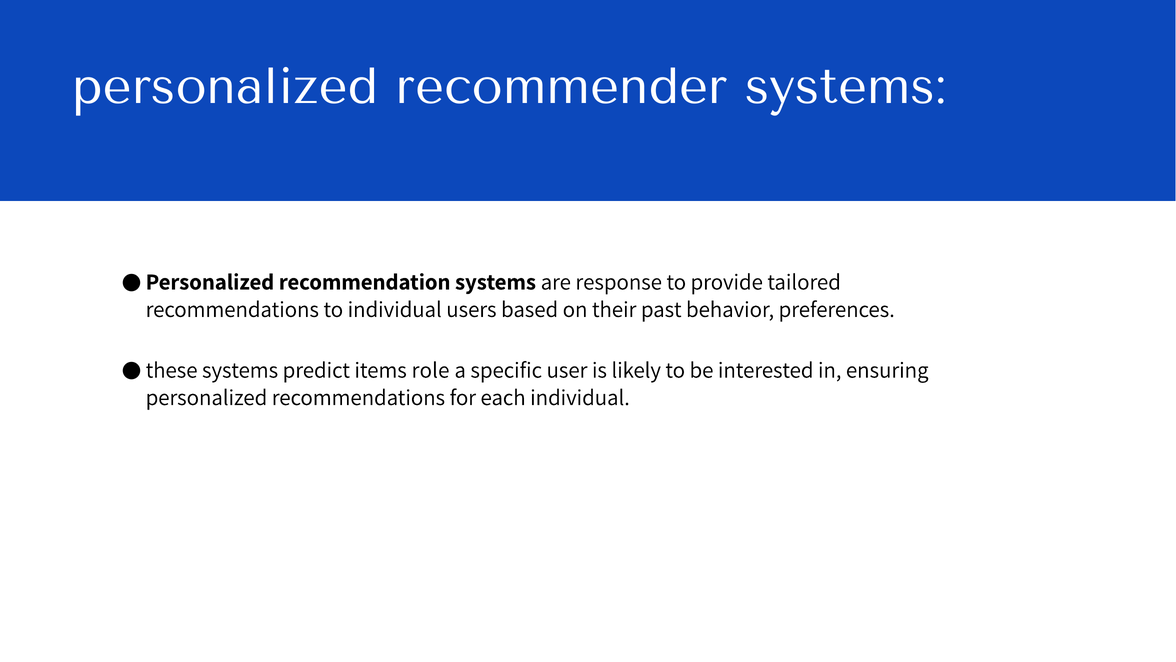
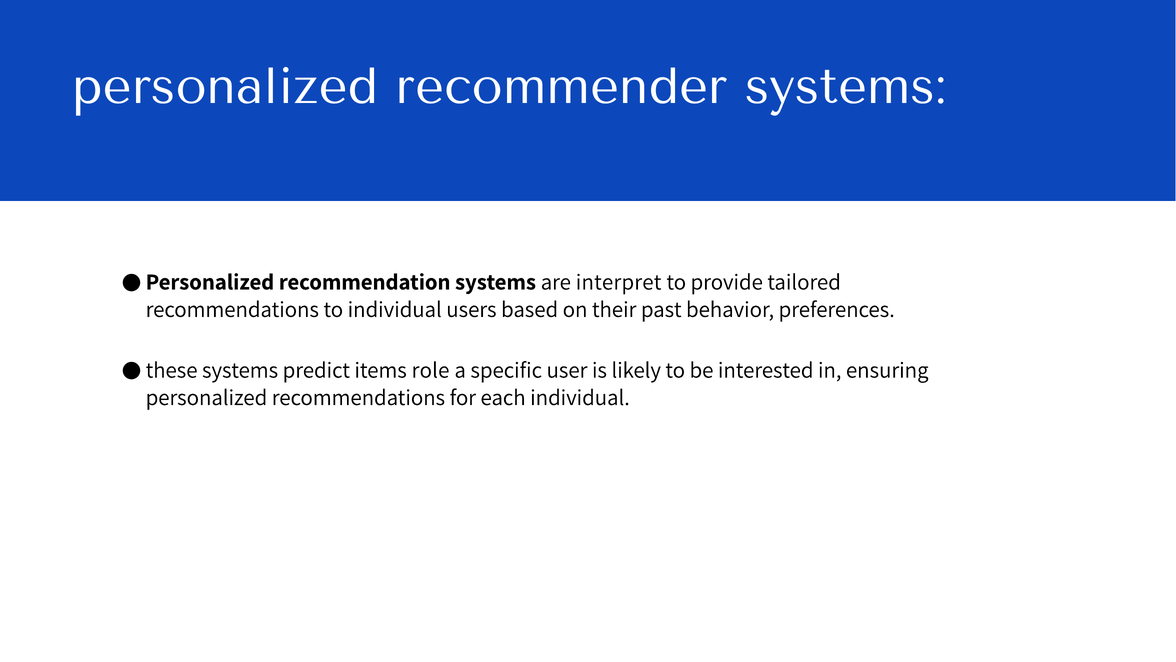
response: response -> interpret (619, 282)
